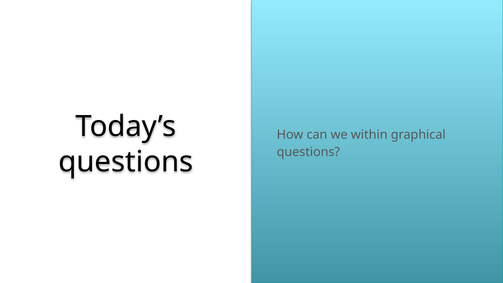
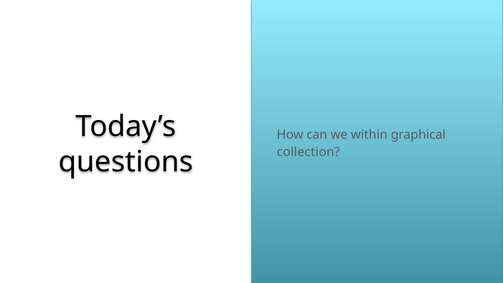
questions: questions -> collection (308, 152)
